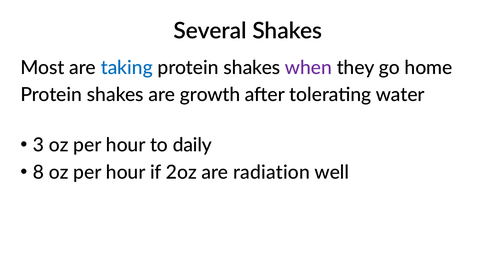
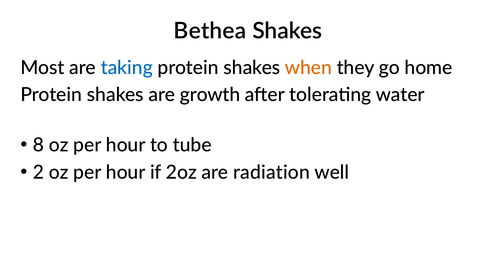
Several: Several -> Bethea (210, 31)
when colour: purple -> orange (308, 68)
3: 3 -> 8 (38, 145)
daily: daily -> tube (192, 145)
8: 8 -> 2 (38, 172)
